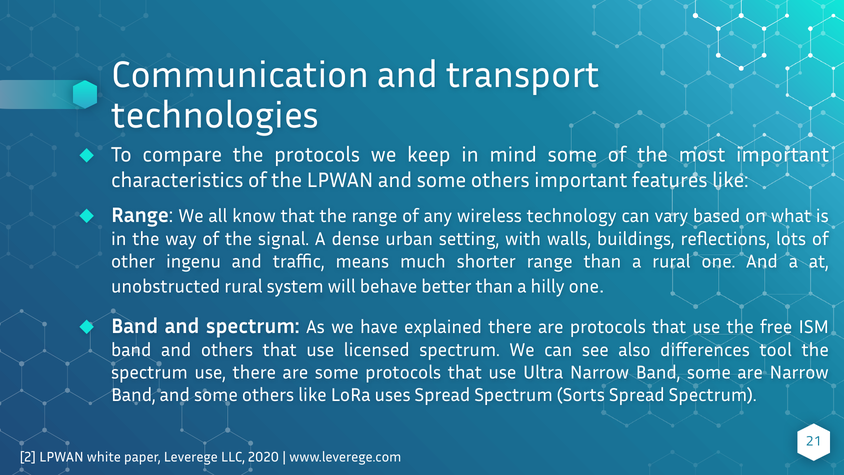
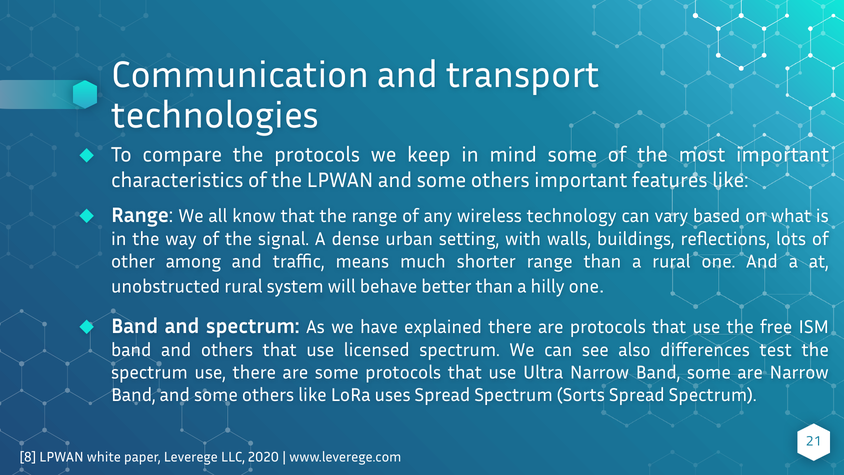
ingenu: ingenu -> among (194, 261)
tool: tool -> test (776, 350)
2: 2 -> 8 (28, 457)
